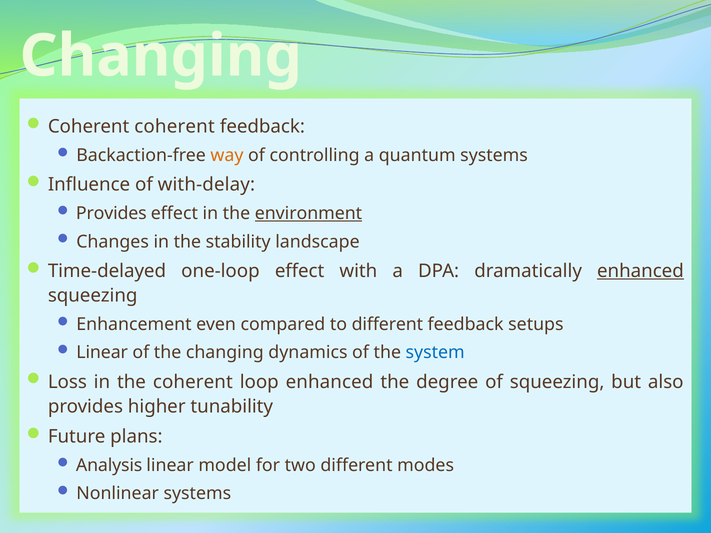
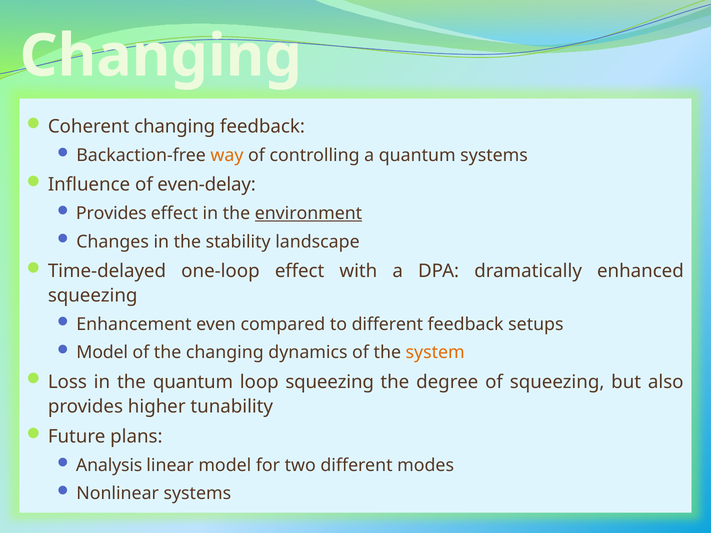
Coherent coherent: coherent -> changing (175, 127)
with-delay: with-delay -> even-delay (207, 185)
enhanced underline: present -> none (640, 271)
Linear: Linear -> Model (102, 353)
system colour: blue -> orange (435, 353)
the coherent: coherent -> quantum (193, 382)
loop enhanced: enhanced -> squeezing (330, 382)
